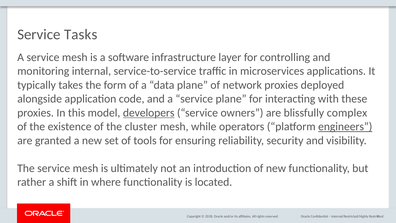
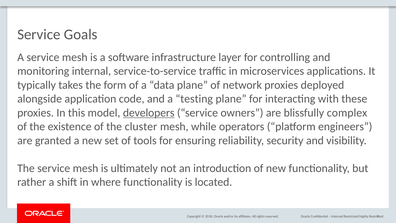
Tasks: Tasks -> Goals (81, 34)
and a service: service -> testing (194, 99)
engineers underline: present -> none (345, 127)
